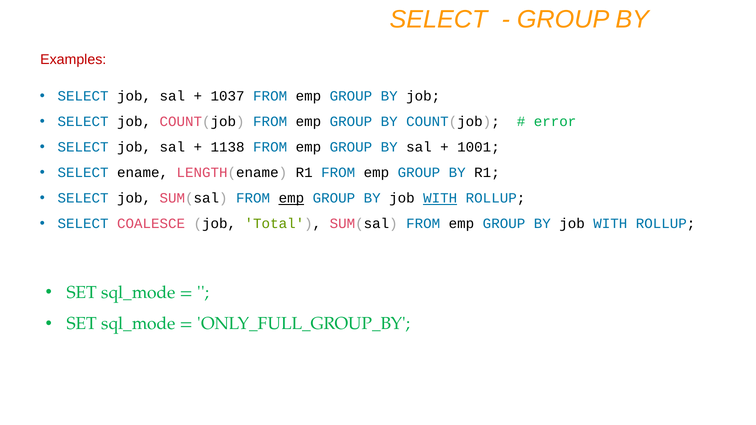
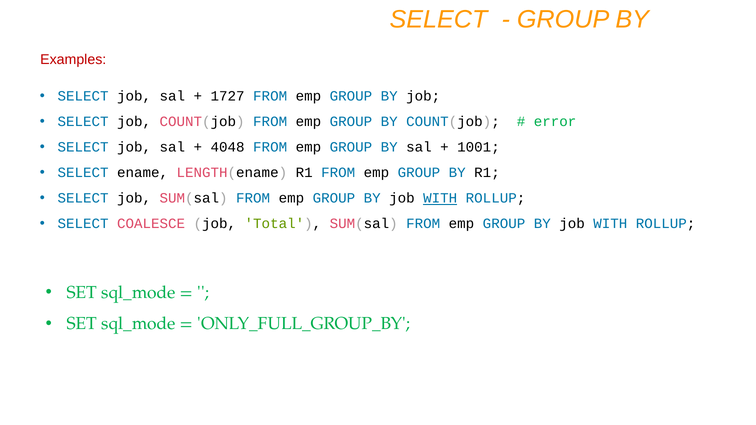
1037: 1037 -> 1727 (228, 96)
1138: 1138 -> 4048 (228, 147)
emp underline: present -> none (291, 198)
